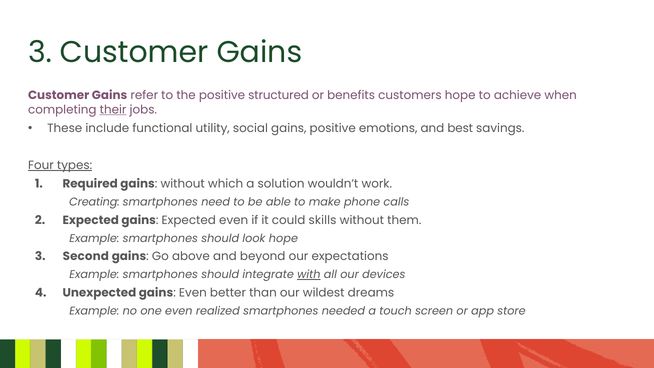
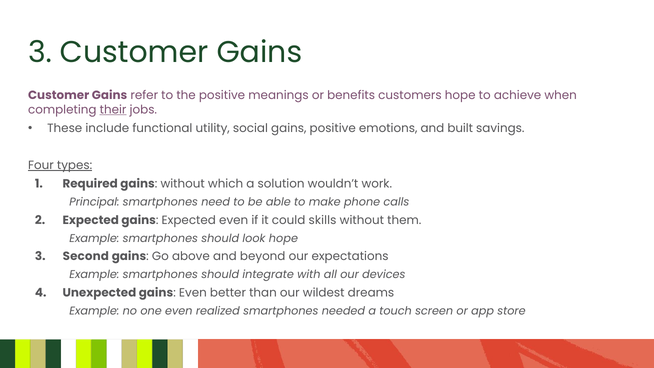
structured: structured -> meanings (278, 95)
best: best -> built (460, 128)
Creating: Creating -> Principal (94, 202)
with underline: present -> none (309, 274)
